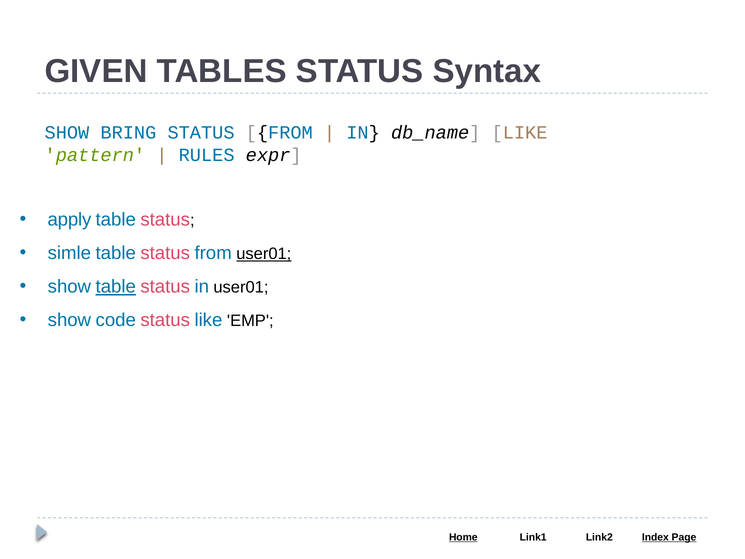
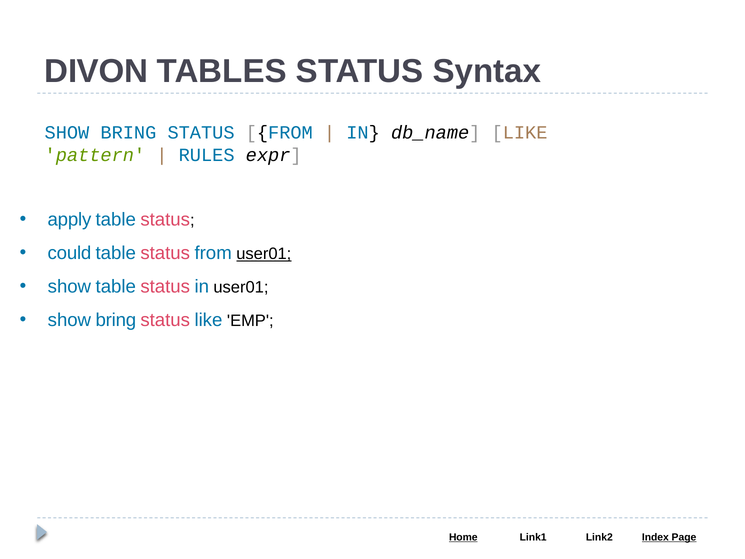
GIVEN: GIVEN -> DIVON (96, 71)
simle: simle -> could (69, 253)
table underline: present -> none (116, 287)
code: code -> bring (116, 320)
